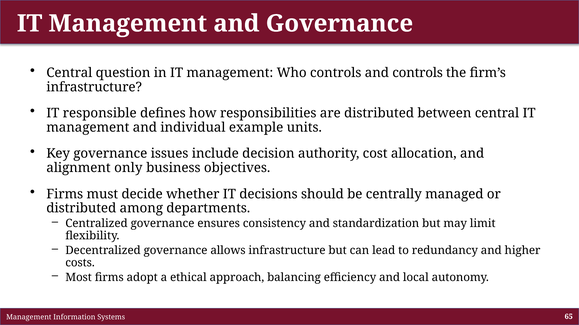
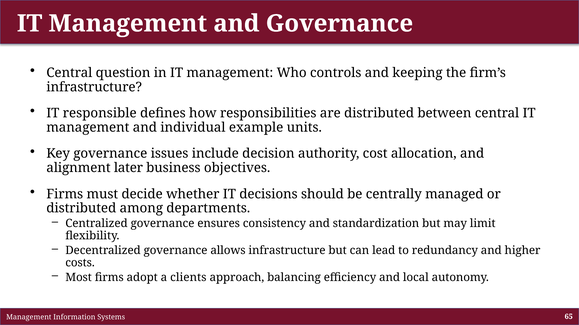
and controls: controls -> keeping (418, 73)
only: only -> later (128, 168)
ethical: ethical -> clients (188, 278)
